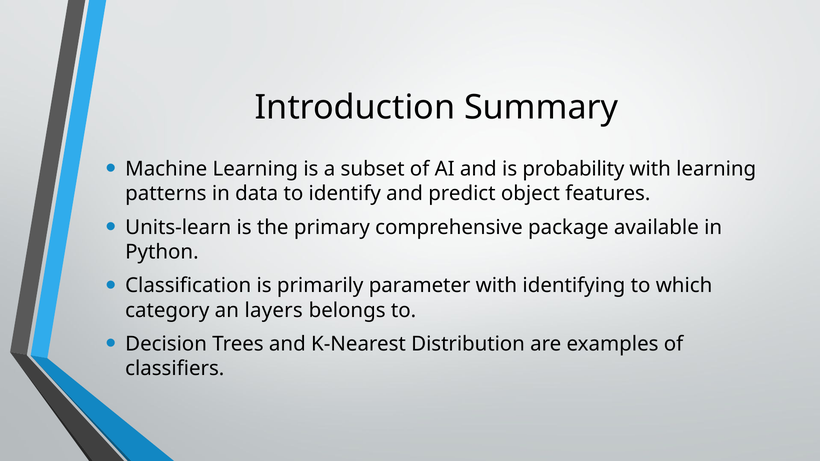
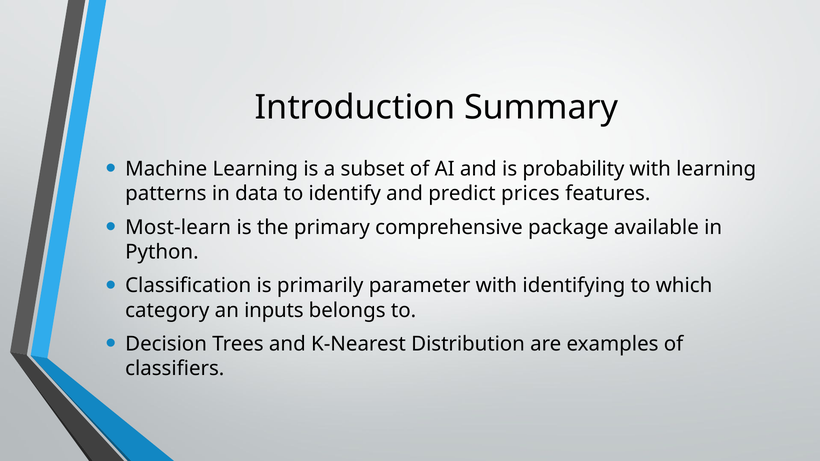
object: object -> prices (530, 194)
Units-learn: Units-learn -> Most-learn (178, 227)
layers: layers -> inputs (274, 310)
